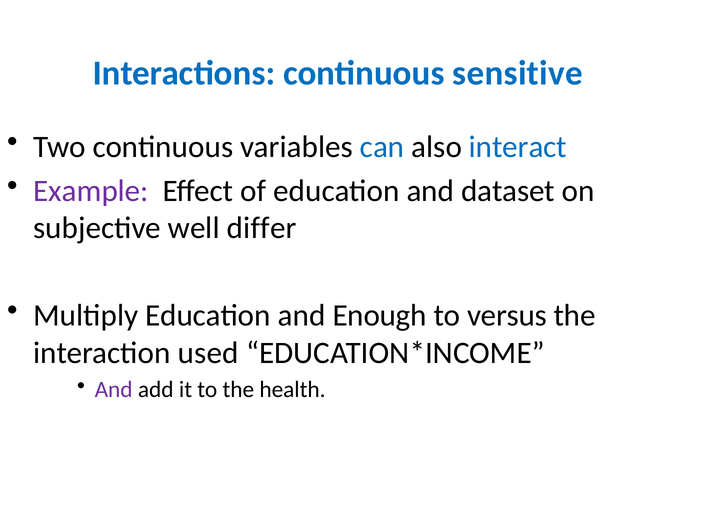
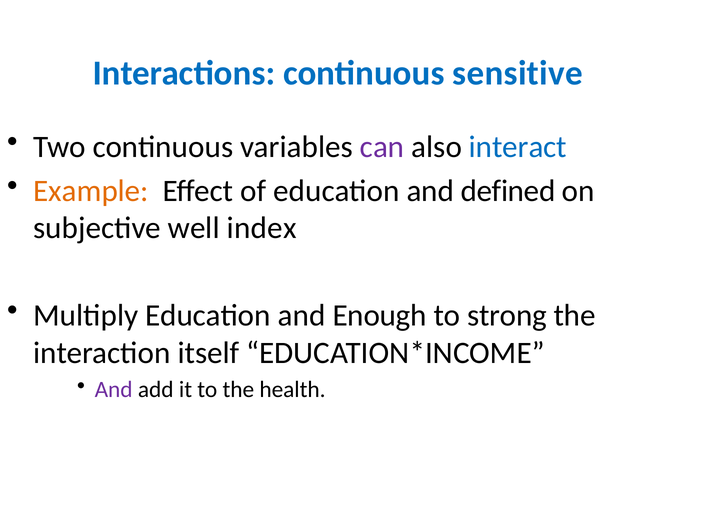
can colour: blue -> purple (382, 147)
Example colour: purple -> orange (91, 191)
dataset: dataset -> defined (508, 191)
differ: differ -> index (262, 228)
versus: versus -> strong (507, 315)
used: used -> itself (208, 353)
